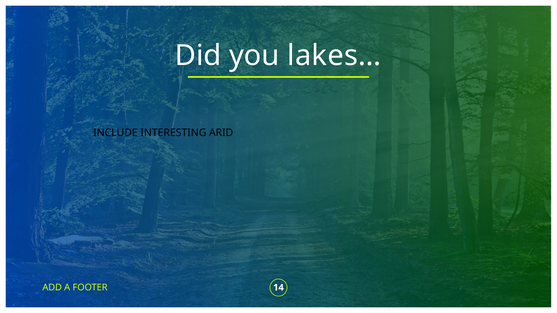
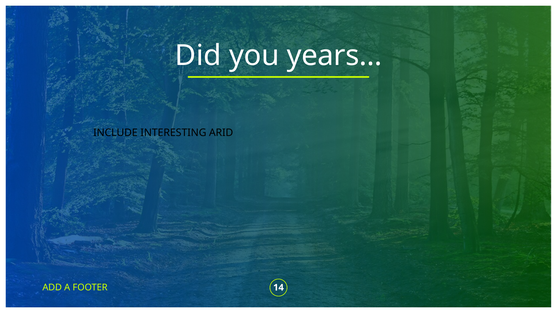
lakes…: lakes… -> years… (334, 56)
